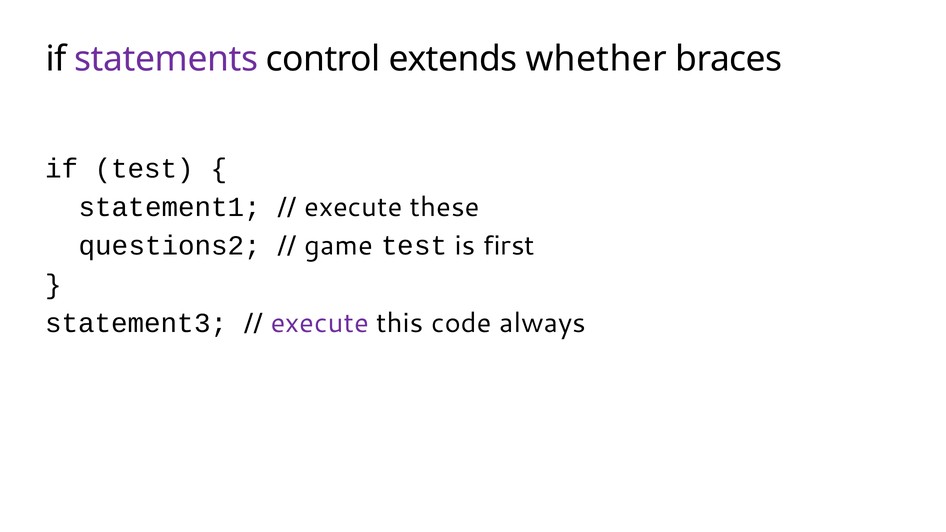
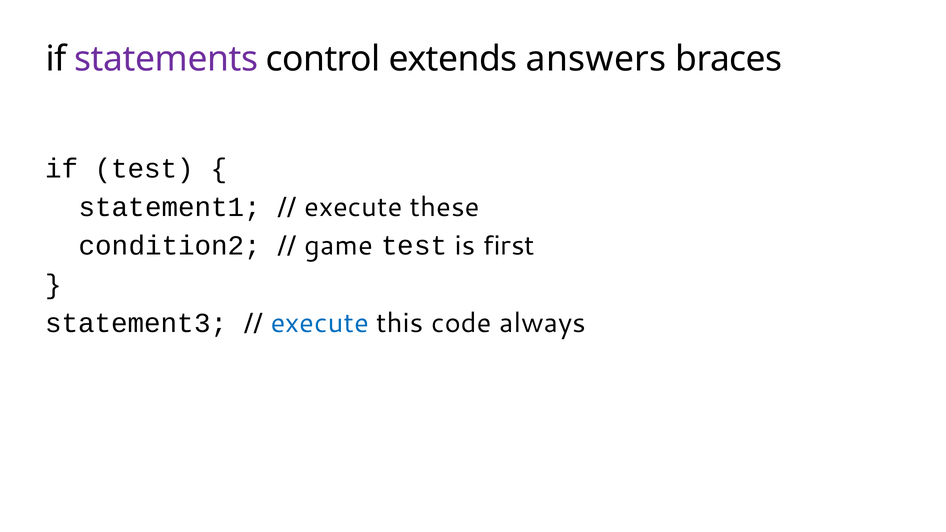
whether: whether -> answers (596, 59)
questions2: questions2 -> condition2 (170, 246)
execute colour: purple -> blue (320, 323)
